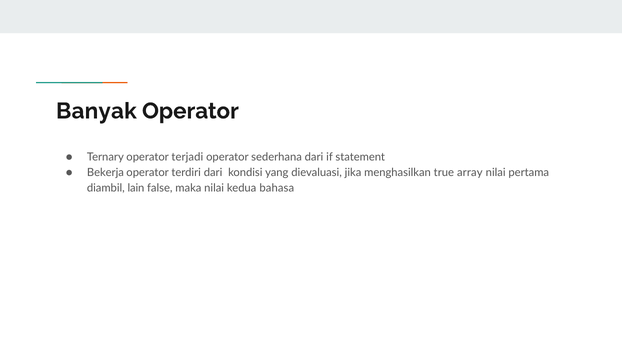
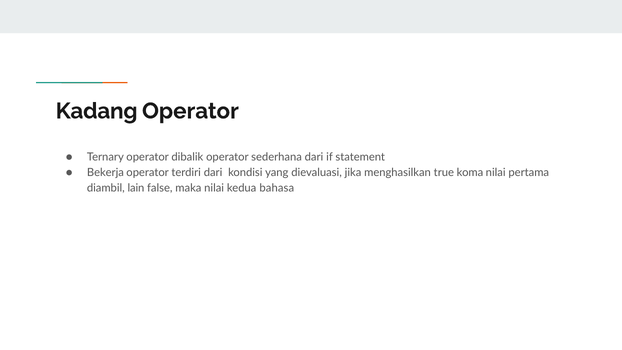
Banyak: Banyak -> Kadang (97, 111)
terjadi: terjadi -> dibalik (187, 157)
array: array -> koma (470, 173)
